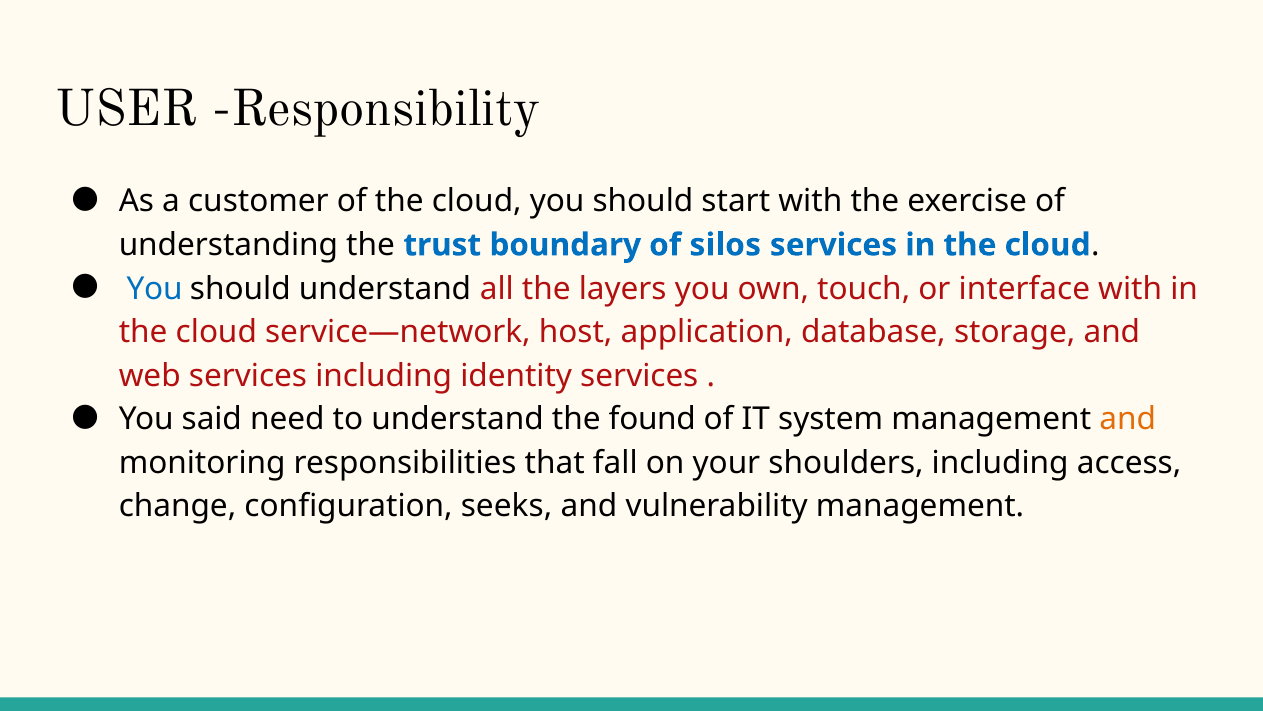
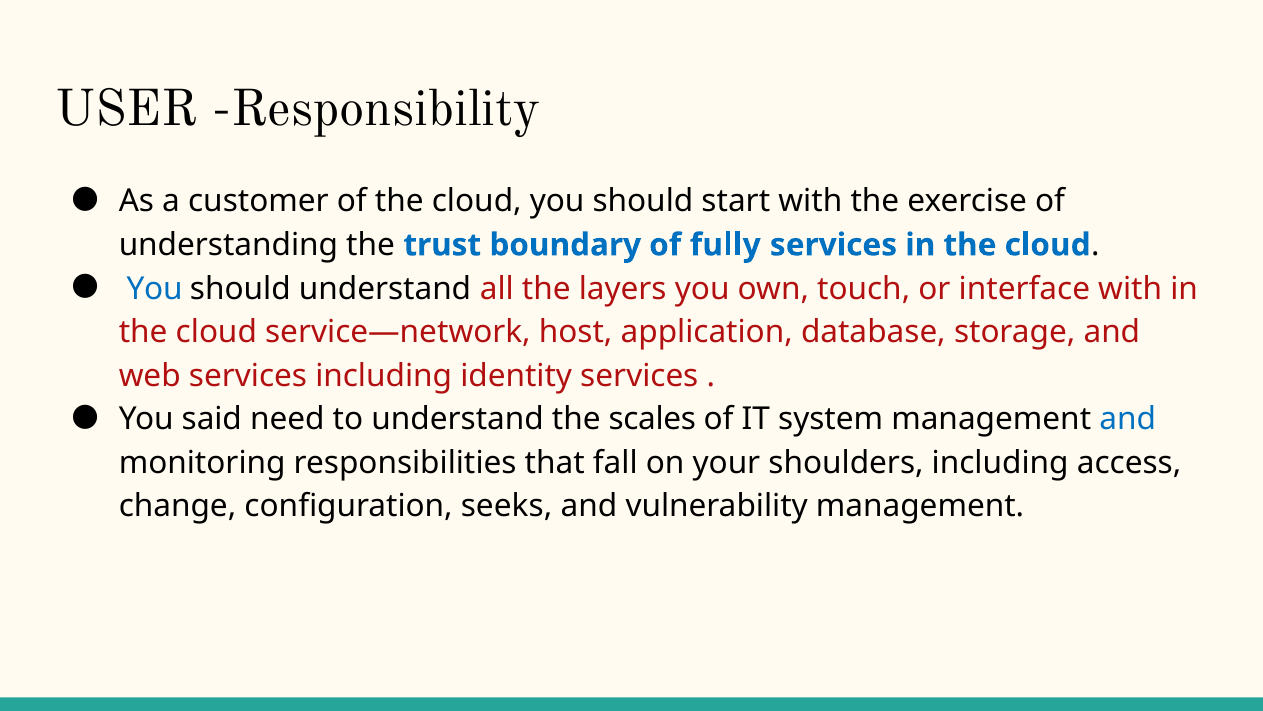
silos: silos -> fully (725, 245)
found: found -> scales (652, 419)
and colour: orange -> blue (1128, 419)
